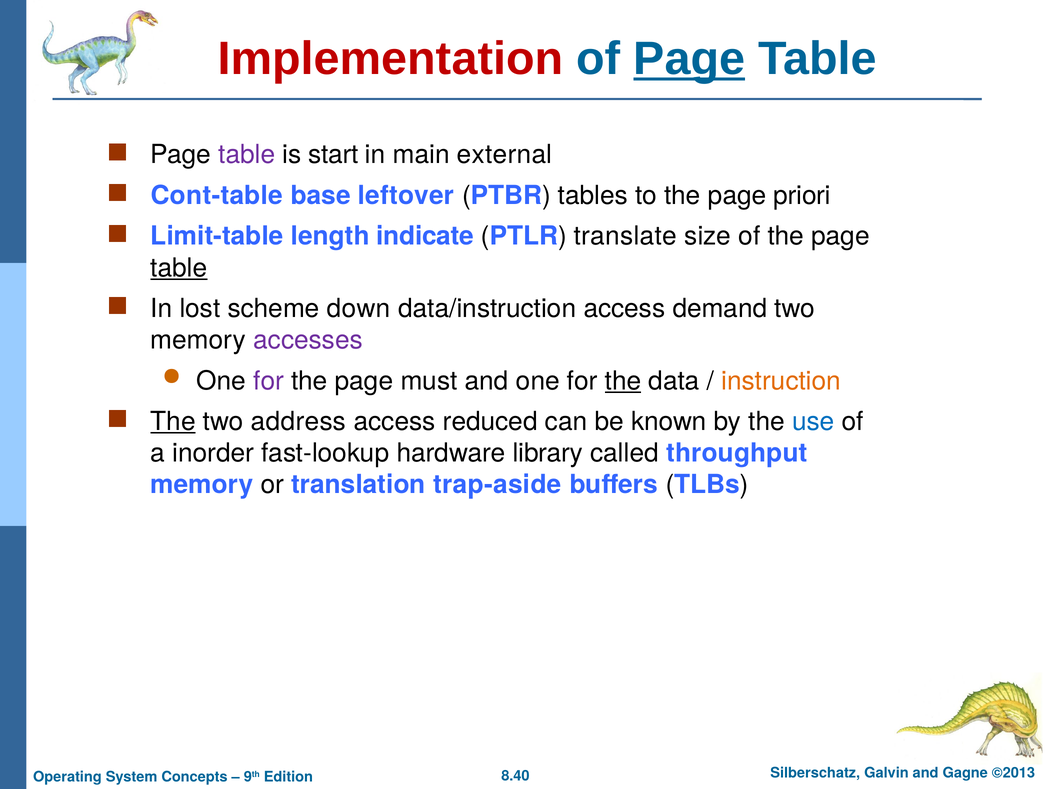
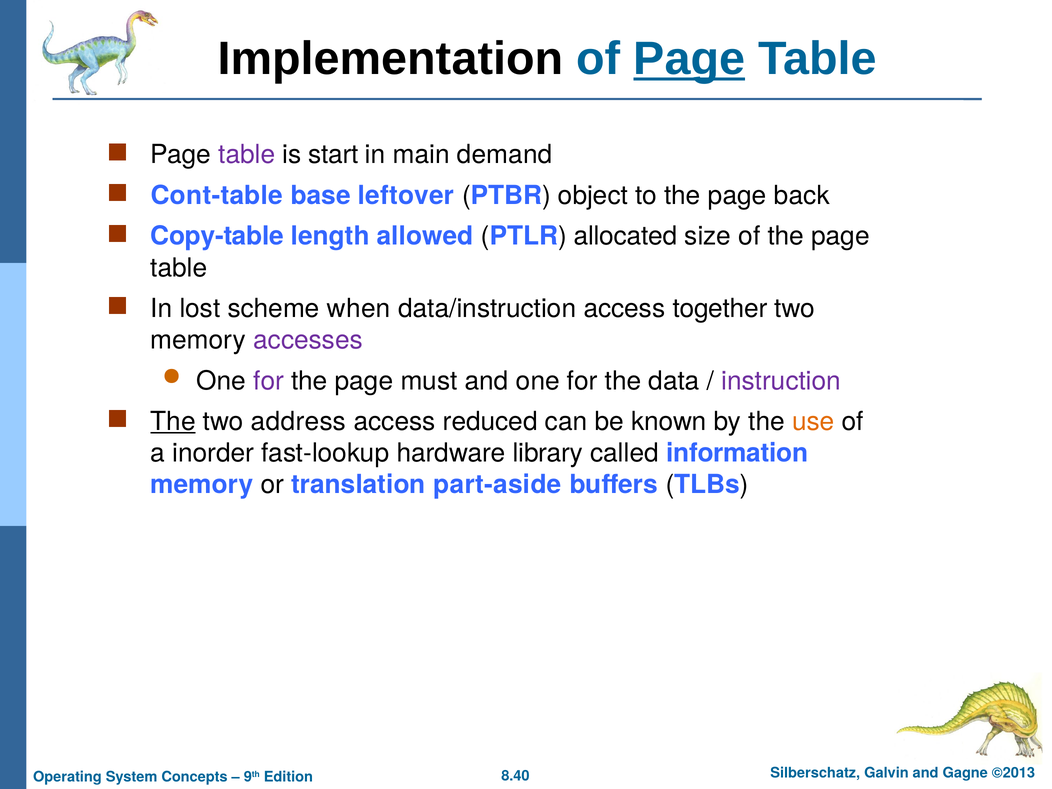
Implementation colour: red -> black (391, 59)
external: external -> demand (505, 155)
tables: tables -> object (593, 196)
priori: priori -> back (802, 196)
Limit-table: Limit-table -> Copy-table (217, 236)
indicate: indicate -> allowed (425, 236)
translate: translate -> allocated (626, 236)
table underline: present -> none (179, 268)
down: down -> when (359, 309)
demand: demand -> together (720, 309)
the underline: present -> none (623, 381)
instruction colour: orange -> purple (781, 381)
use colour: blue -> orange (813, 422)
throughput: throughput -> information (737, 453)
trap-aside: trap-aside -> part-aside (497, 485)
